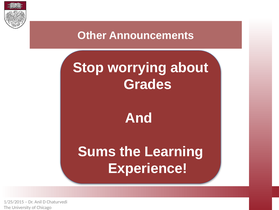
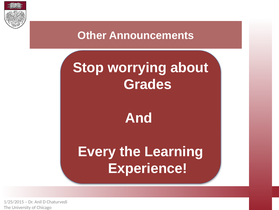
Sums: Sums -> Every (97, 151)
